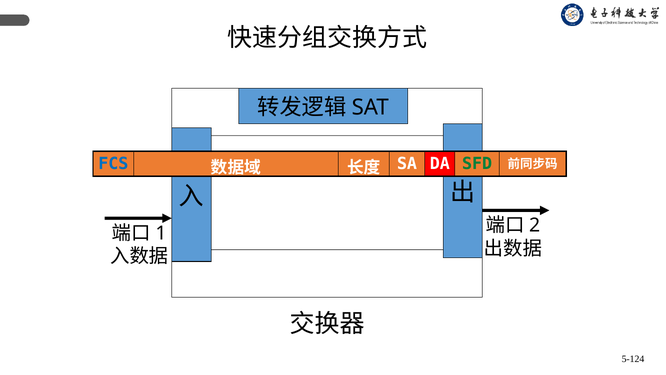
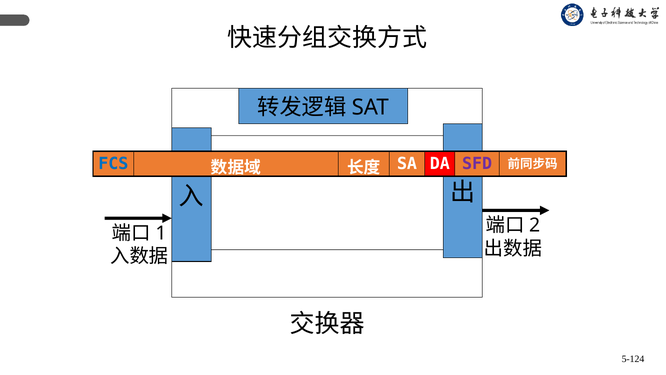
SFD colour: green -> purple (477, 164)
